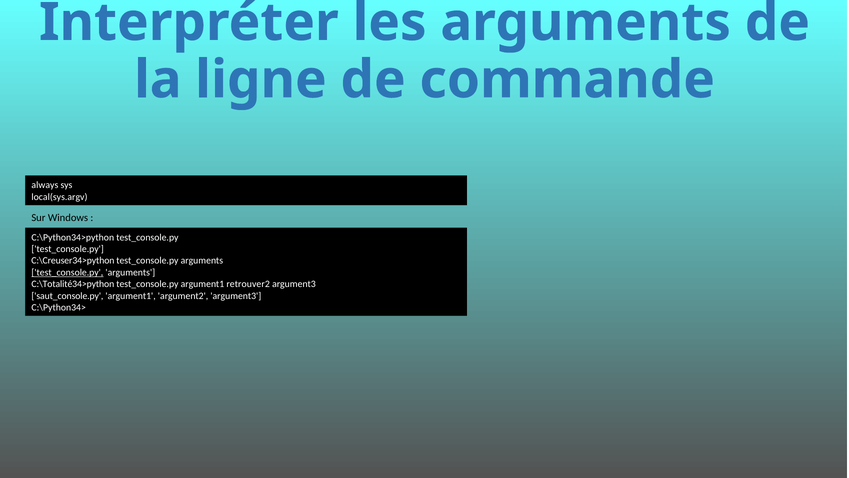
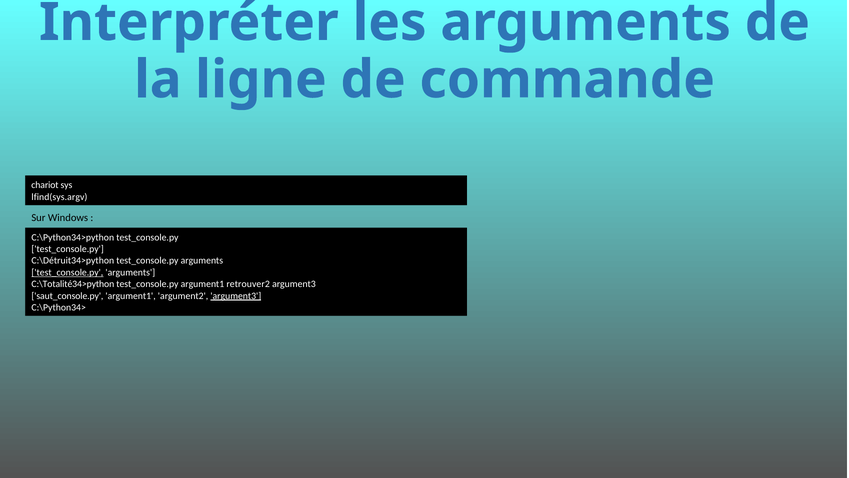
always: always -> chariot (45, 185)
local(sys.argv: local(sys.argv -> lfind(sys.argv (59, 197)
C:\Creuser34>python: C:\Creuser34>python -> C:\Détruit34>python (73, 260)
argument3 underline: none -> present (236, 296)
